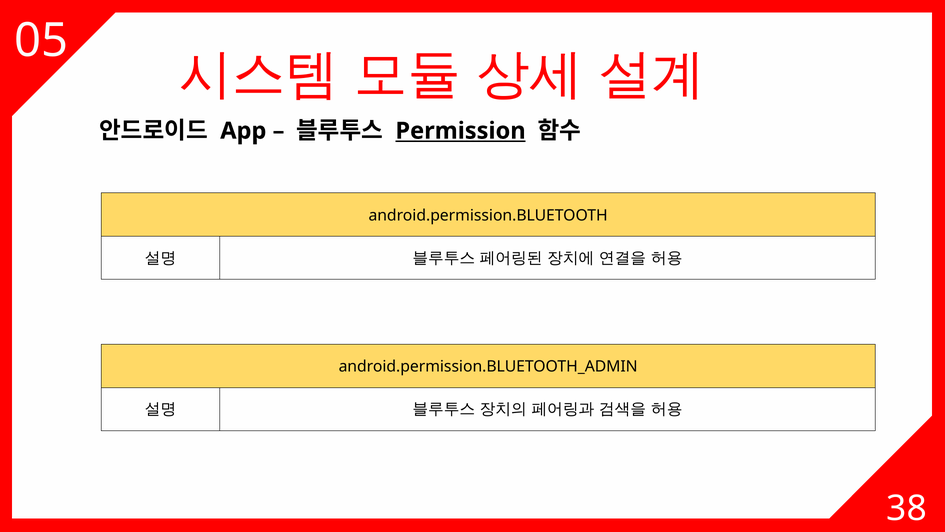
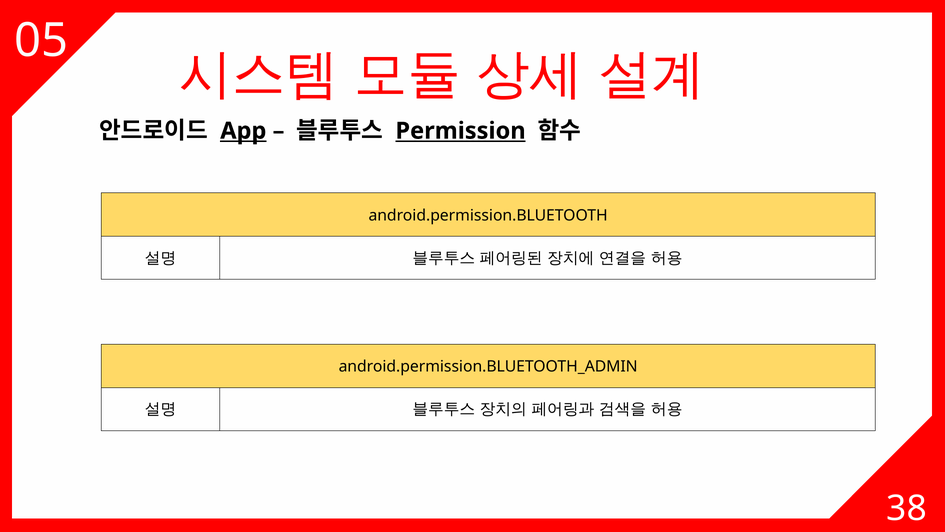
App underline: none -> present (243, 131)
